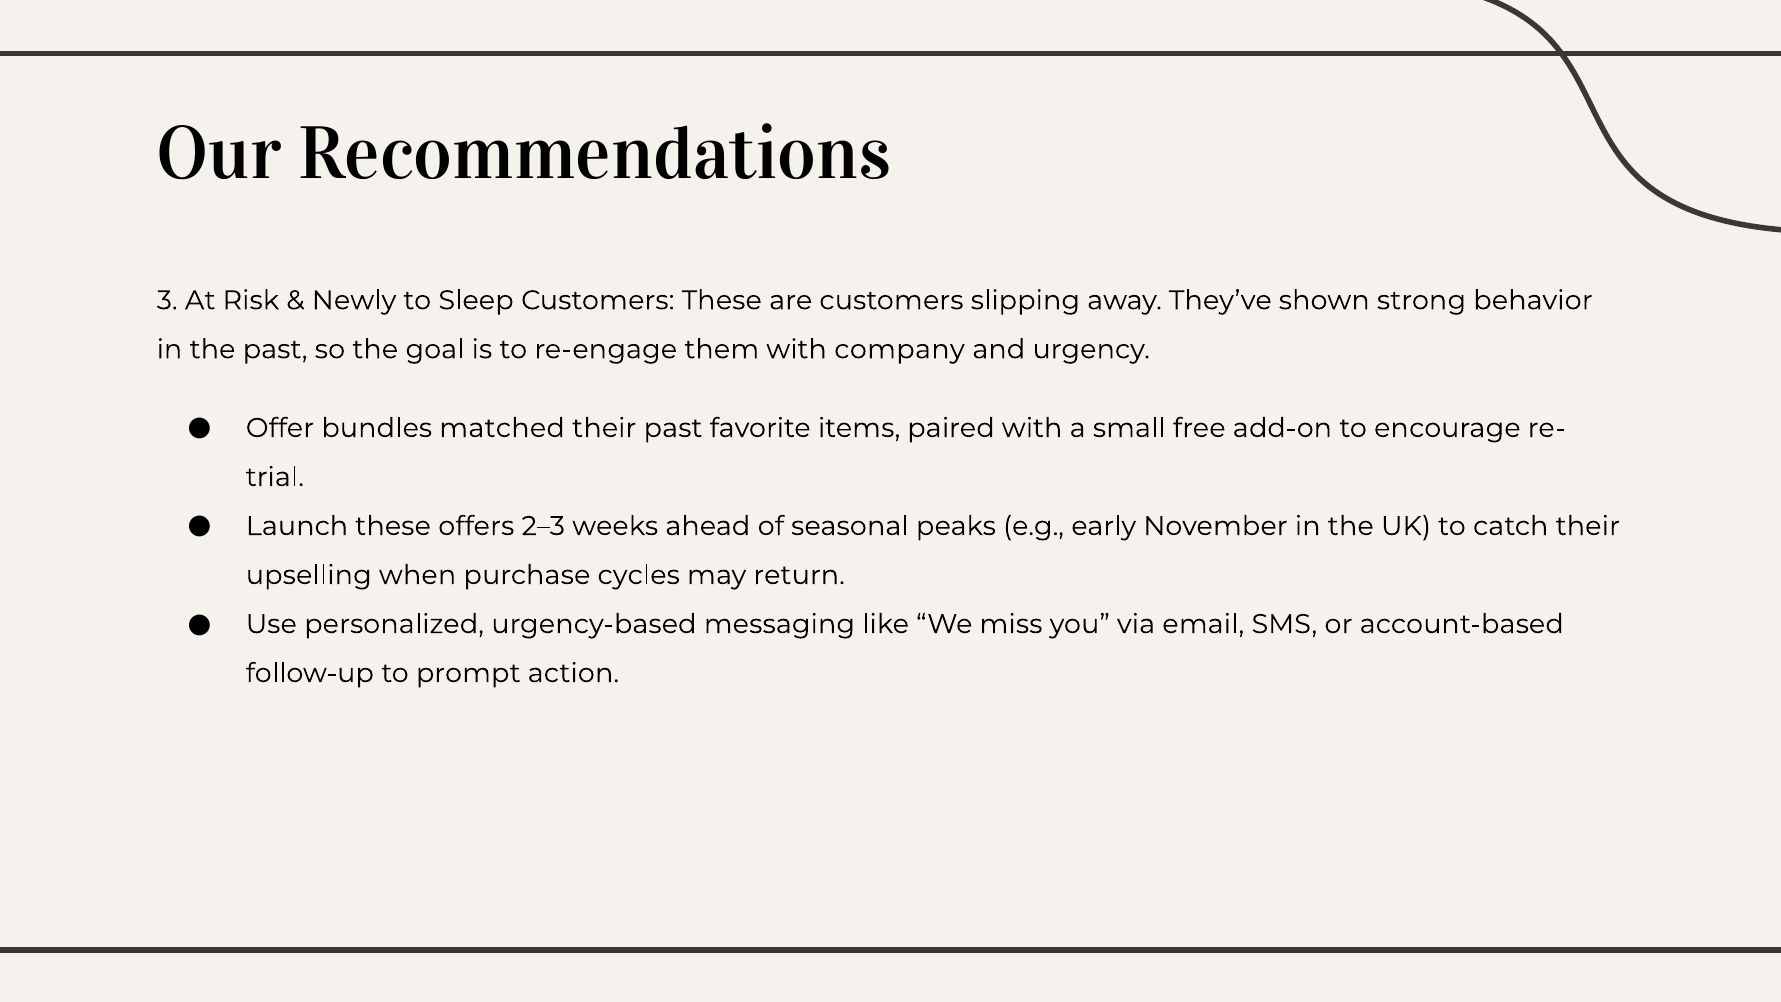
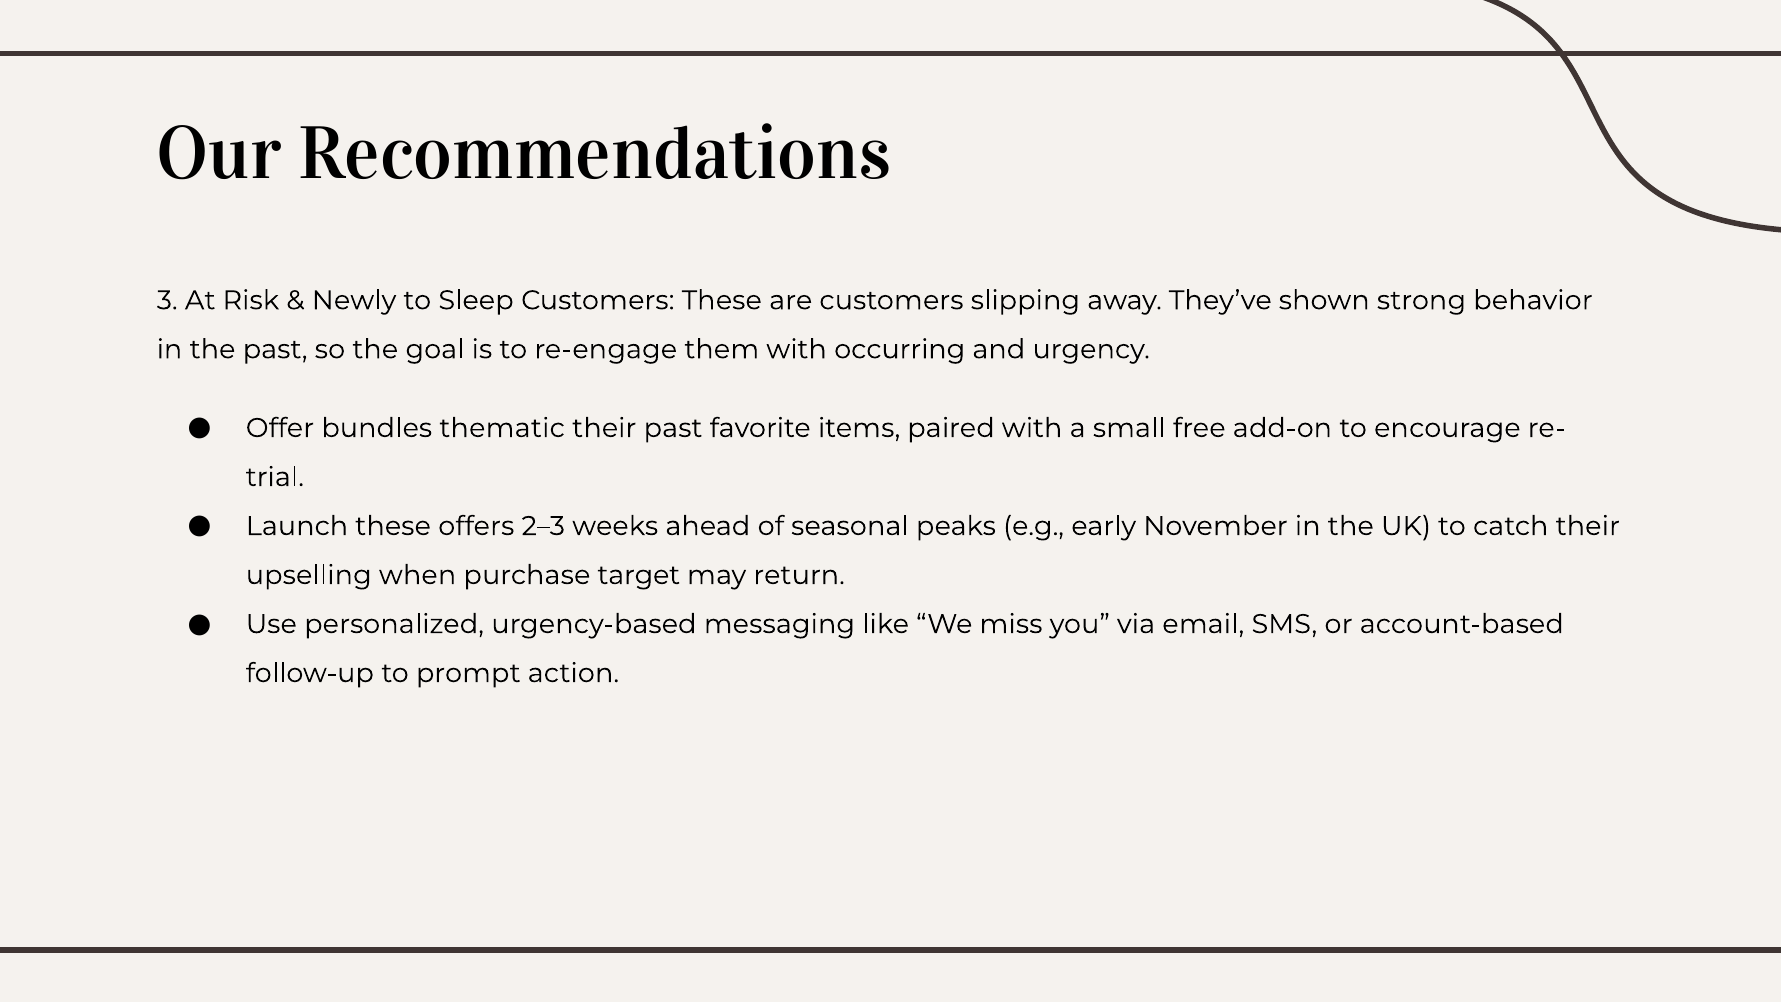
company: company -> occurring (900, 349)
matched: matched -> thematic (502, 428)
cycles: cycles -> target (639, 575)
